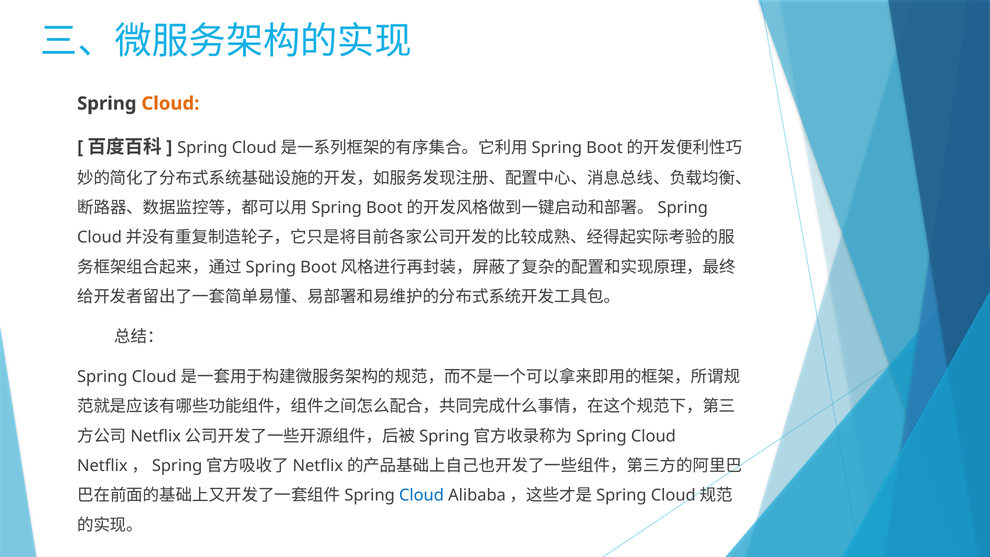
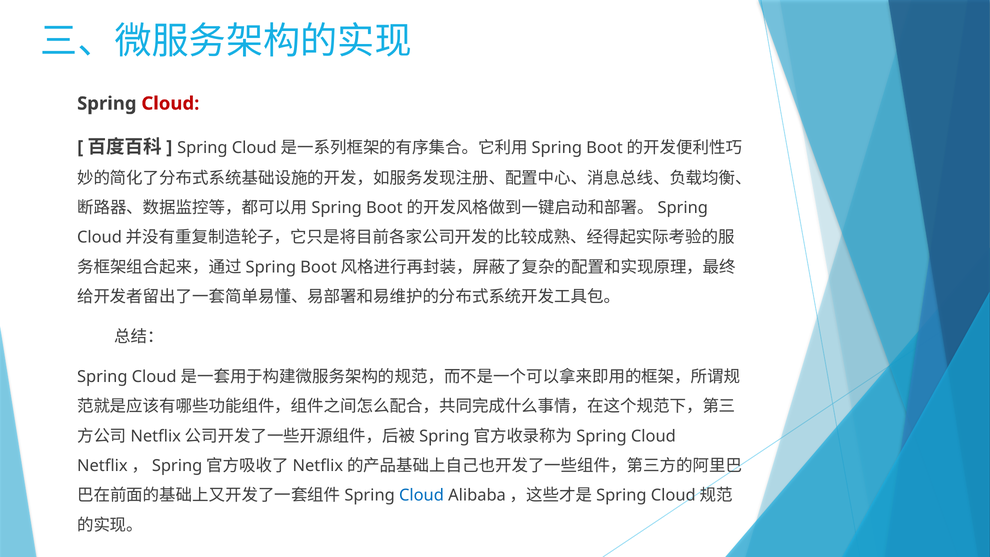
Cloud colour: orange -> red (170, 104)
